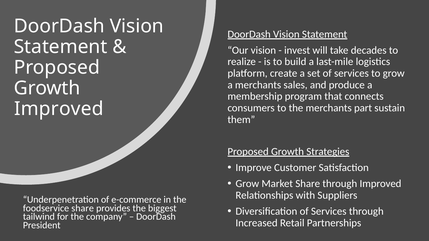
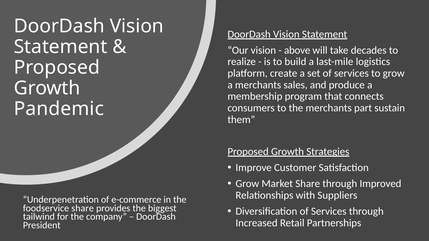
invest: invest -> above (297, 50)
Improved: Improved -> Pandemic (59, 109)
